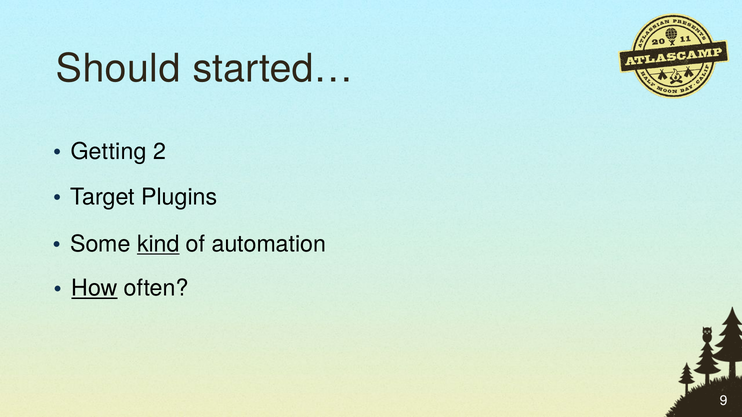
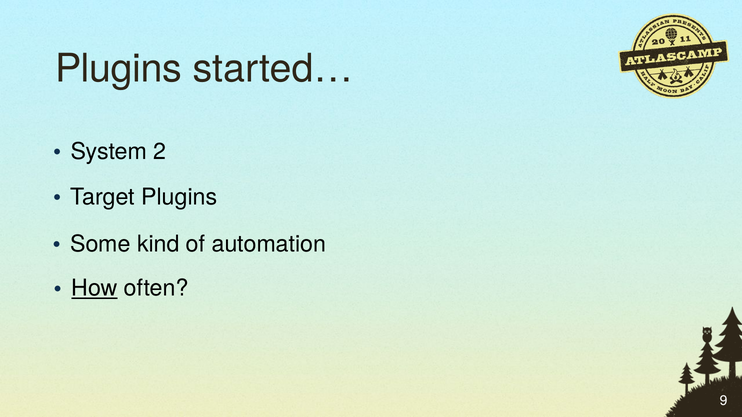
Should: Should -> Plugins (119, 69)
Getting: Getting -> System (109, 152)
kind underline: present -> none (158, 244)
